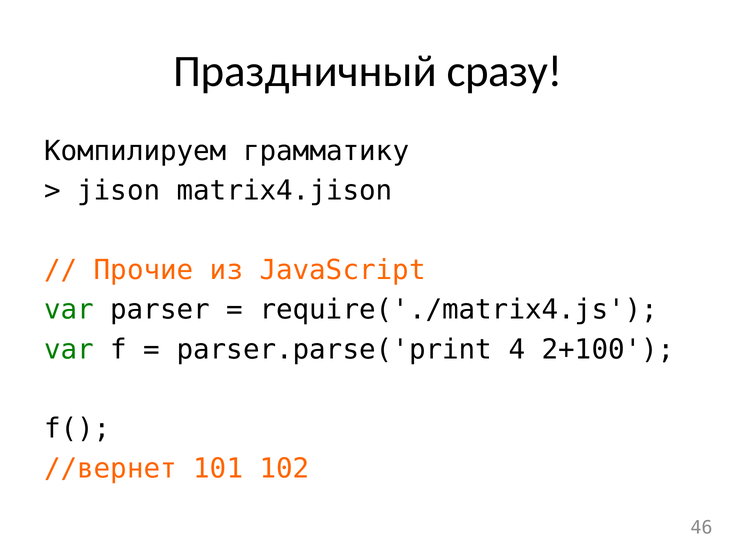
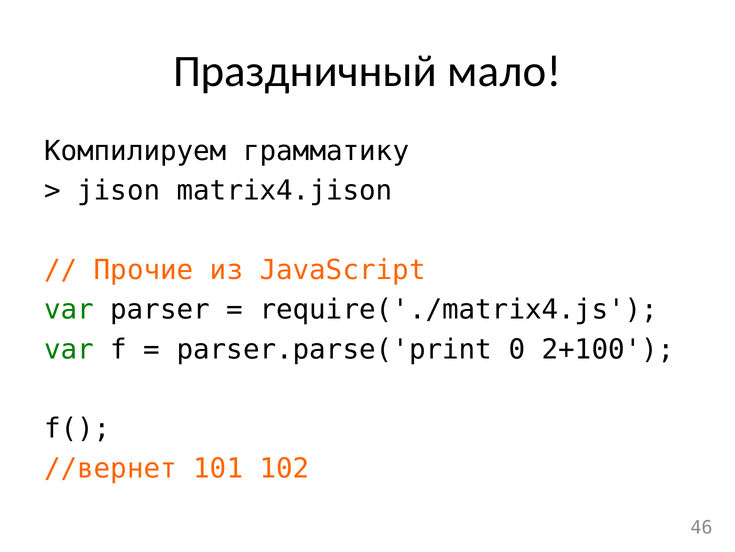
сразу: сразу -> мало (504, 71)
4: 4 -> 0 (517, 349)
